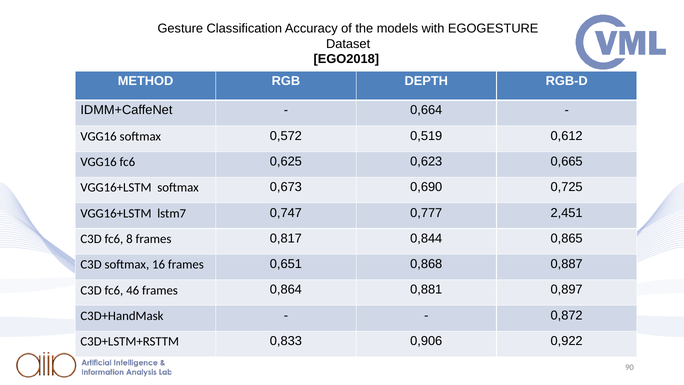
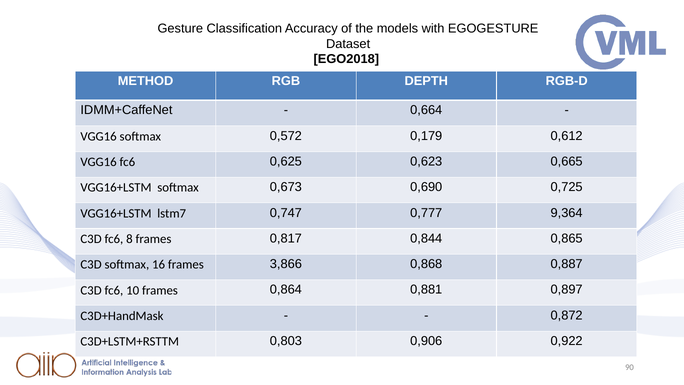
0,519: 0,519 -> 0,179 (426, 136)
2,451: 2,451 -> 9,364 (567, 213)
0,651: 0,651 -> 3,866 (286, 264)
46: 46 -> 10 (133, 290)
0,833: 0,833 -> 0,803 (286, 341)
